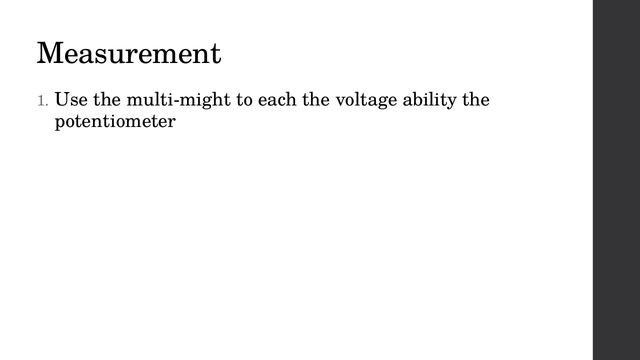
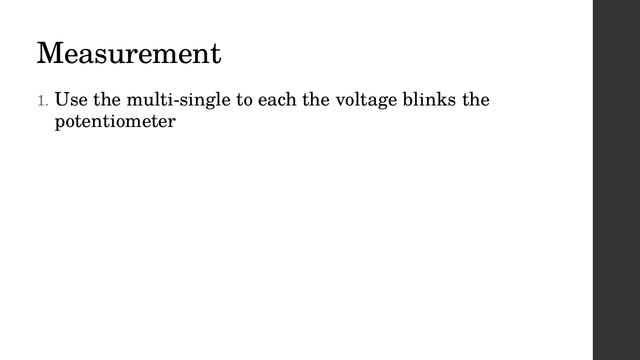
multi-might: multi-might -> multi-single (179, 100)
ability: ability -> blinks (430, 100)
